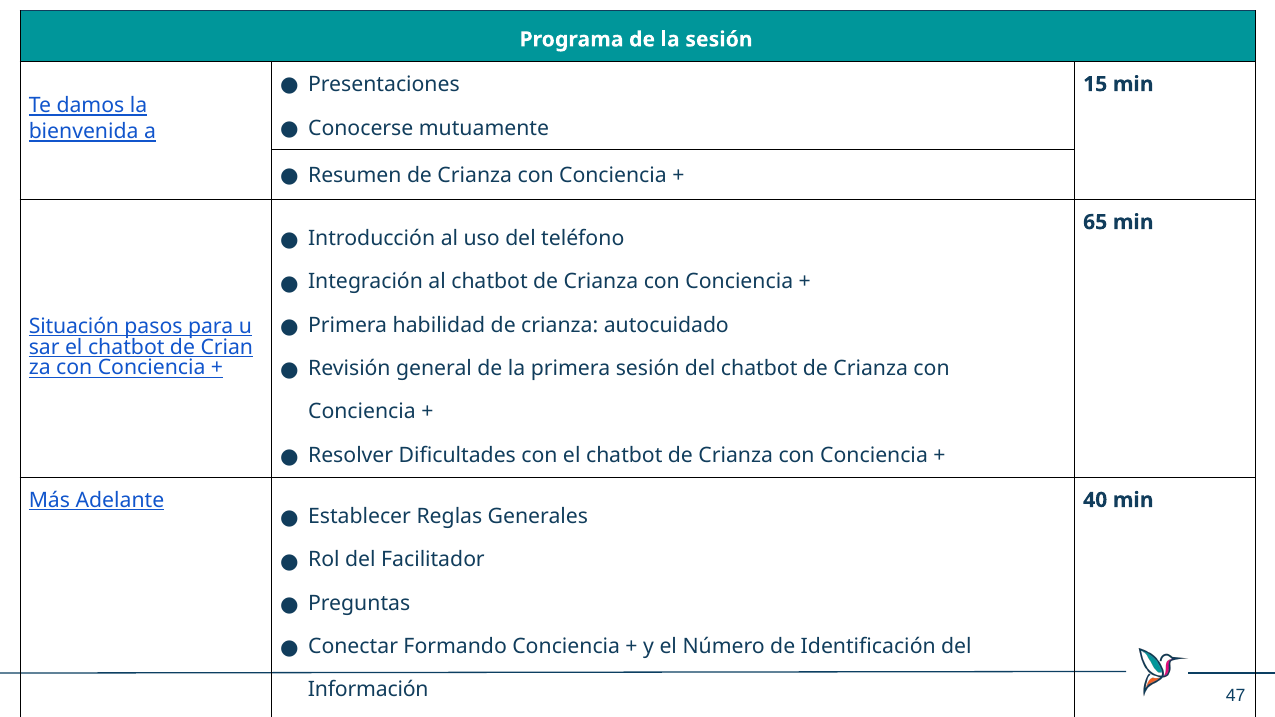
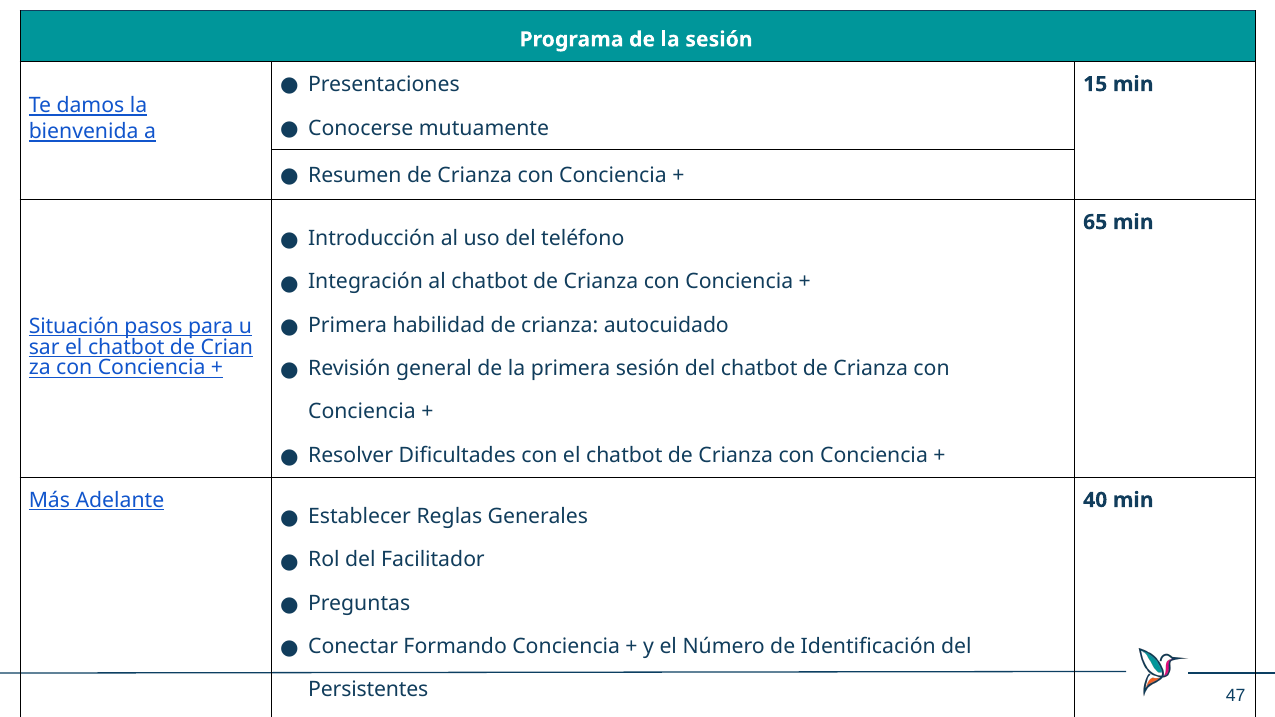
Información: Información -> Persistentes (368, 690)
